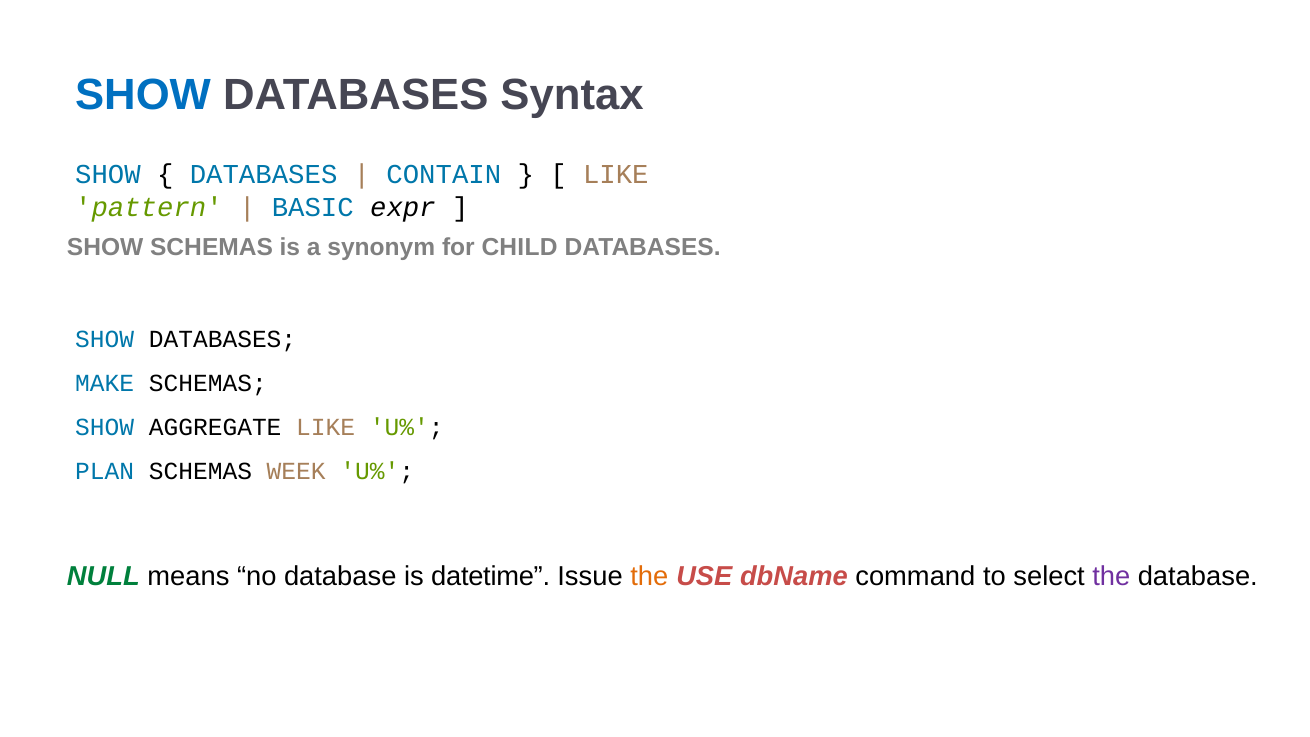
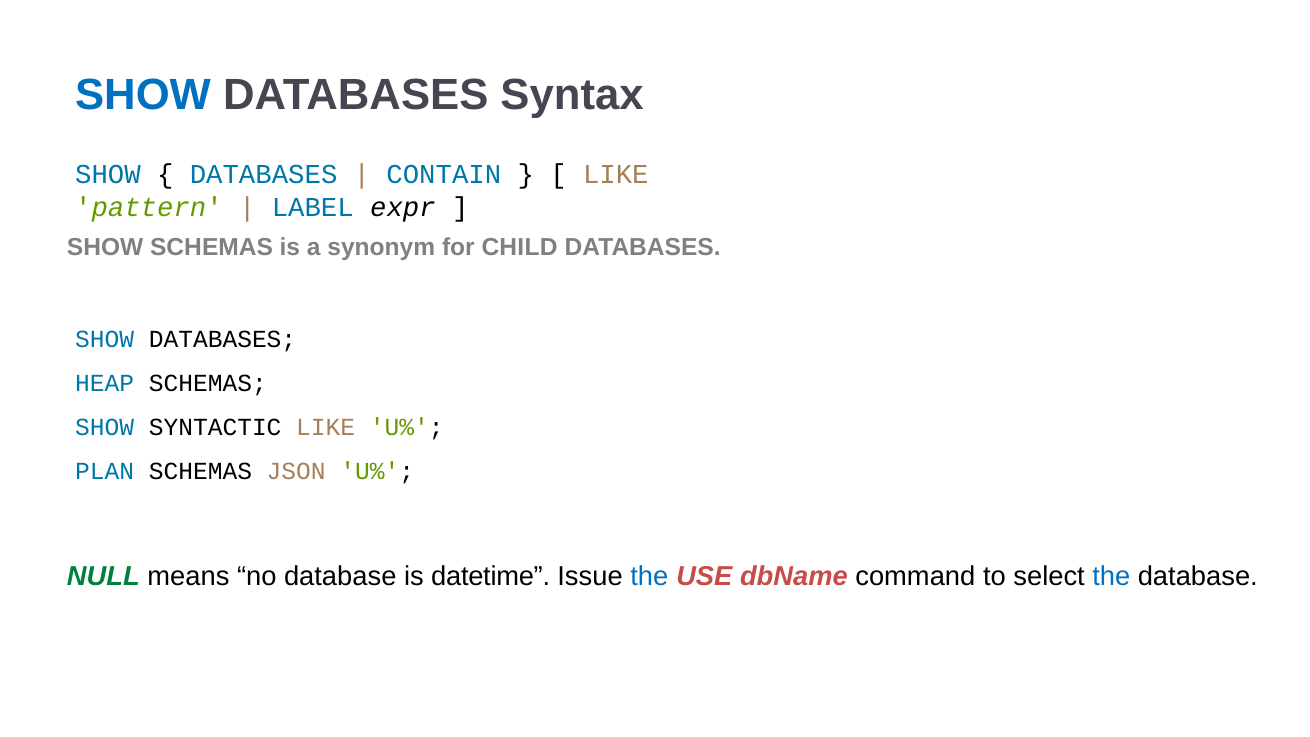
BASIC: BASIC -> LABEL (313, 207)
MAKE: MAKE -> HEAP (105, 383)
AGGREGATE: AGGREGATE -> SYNTACTIC (215, 427)
WEEK: WEEK -> JSON (296, 472)
the colour: orange -> blue (649, 577)
the colour: purple -> blue (1111, 577)
